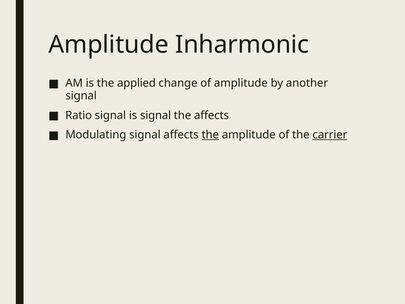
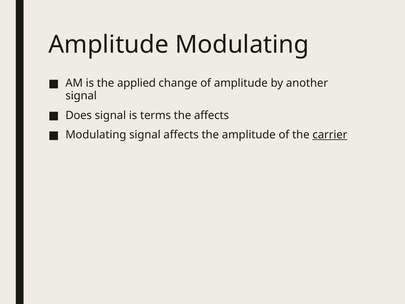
Amplitude Inharmonic: Inharmonic -> Modulating (242, 45)
Ratio: Ratio -> Does (79, 115)
is signal: signal -> terms (156, 115)
the underline: present -> none (210, 135)
